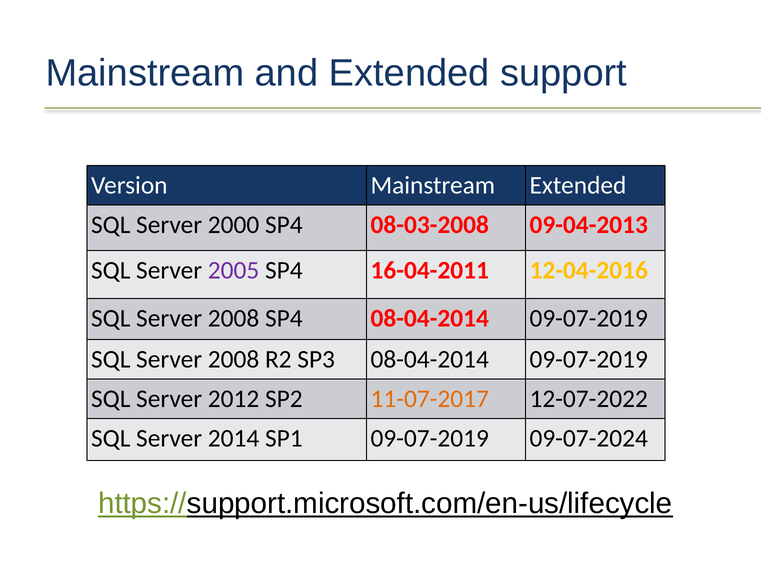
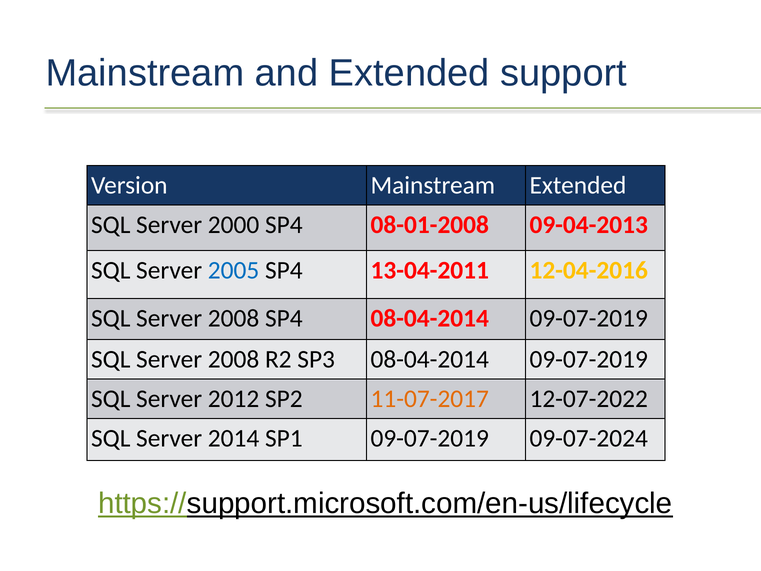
08-03-2008: 08-03-2008 -> 08-01-2008 (430, 225)
2005 colour: purple -> blue (234, 270)
16-04-2011: 16-04-2011 -> 13-04-2011 (430, 270)
